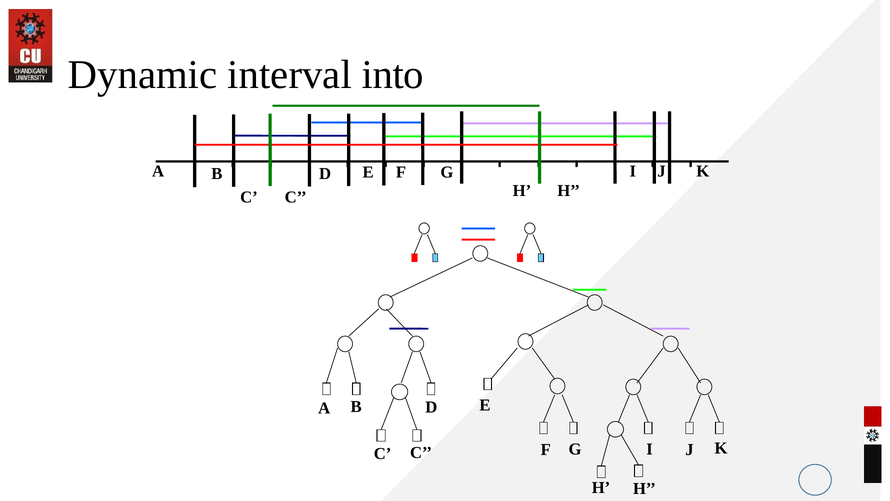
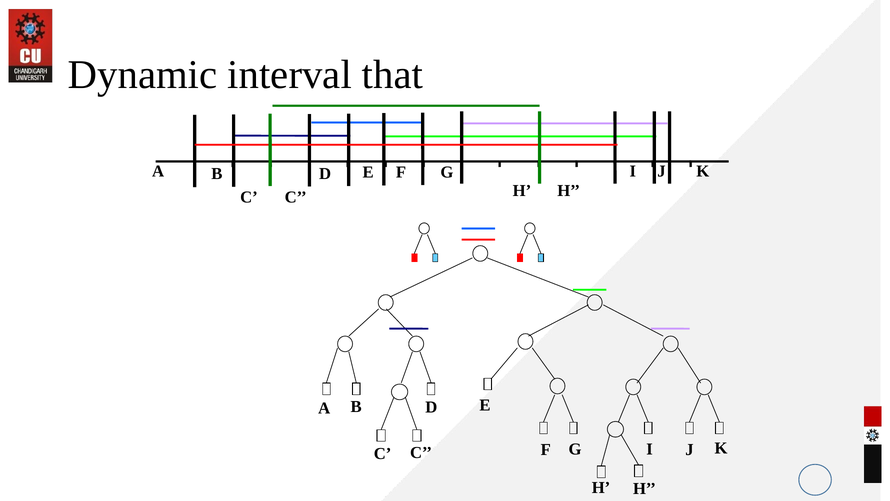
into: into -> that (393, 75)
